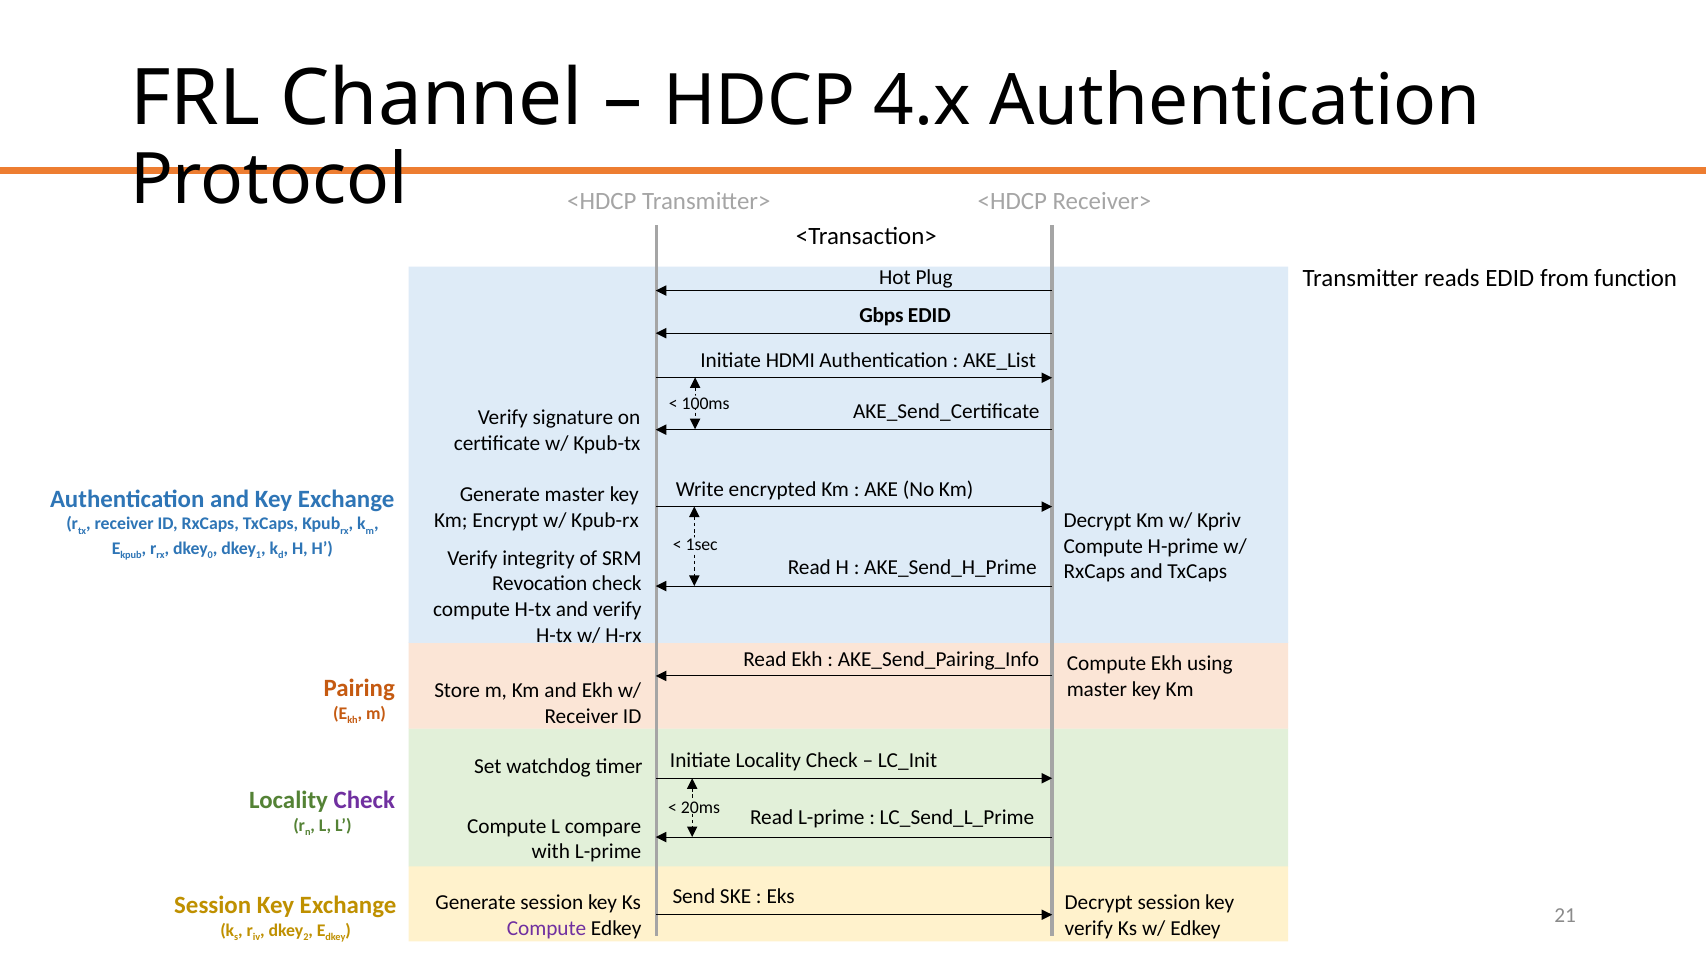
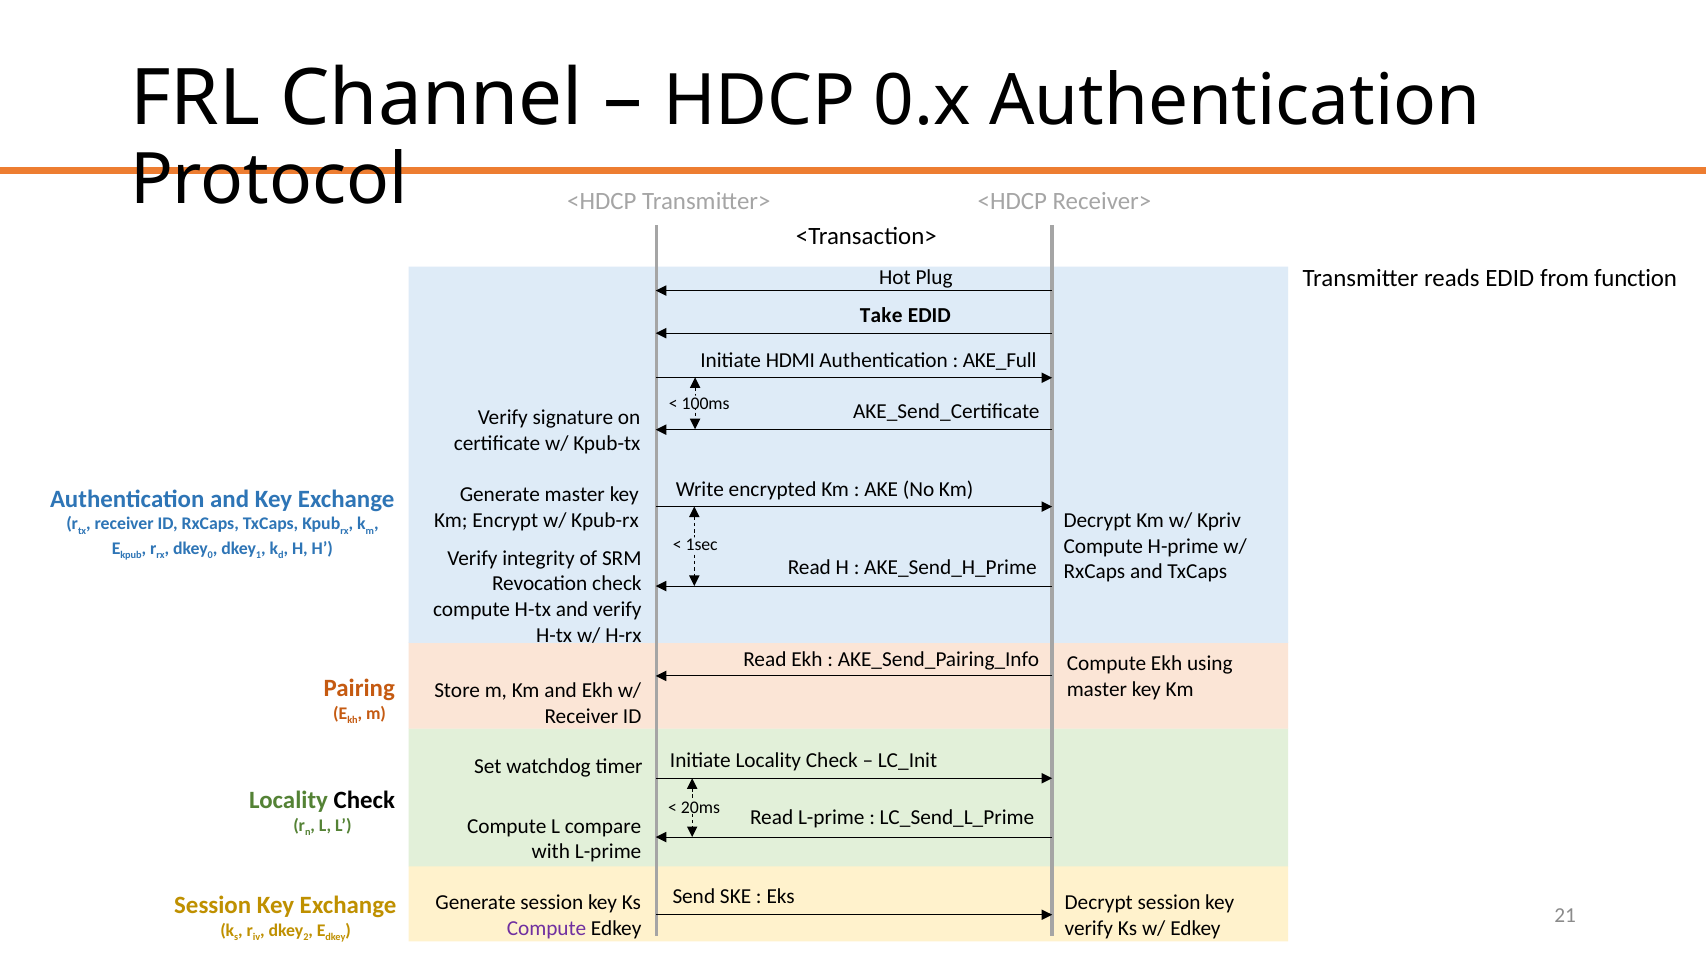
4.x: 4.x -> 0.x (922, 102)
Gbps: Gbps -> Take (881, 316)
AKE_List: AKE_List -> AKE_Full (1000, 361)
Check colour: purple -> black (364, 801)
